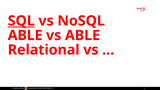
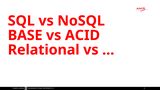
SQL underline: present -> none (21, 21)
ABLE: ABLE -> BASE (25, 35)
vs ABLE: ABLE -> ACID (82, 35)
